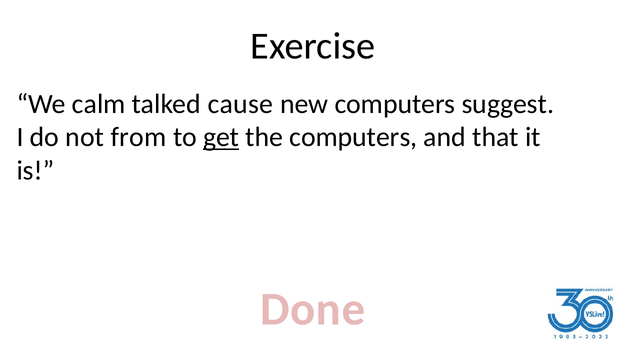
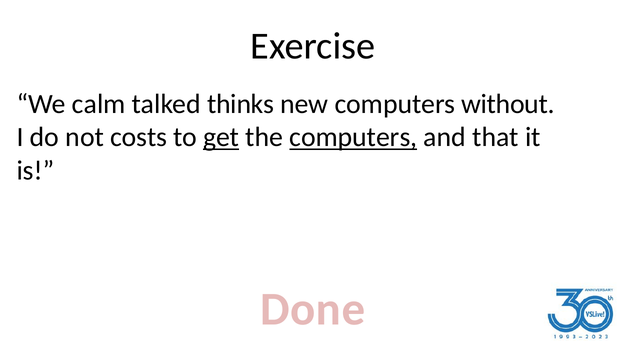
cause: cause -> thinks (241, 104)
suggest: suggest -> without (508, 104)
from: from -> costs (139, 137)
computers underline: none -> present (353, 137)
